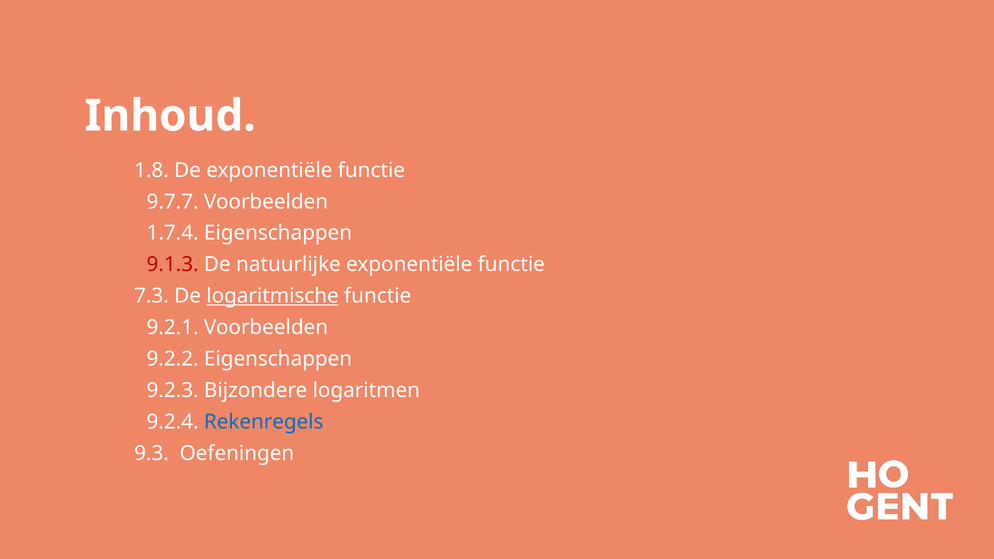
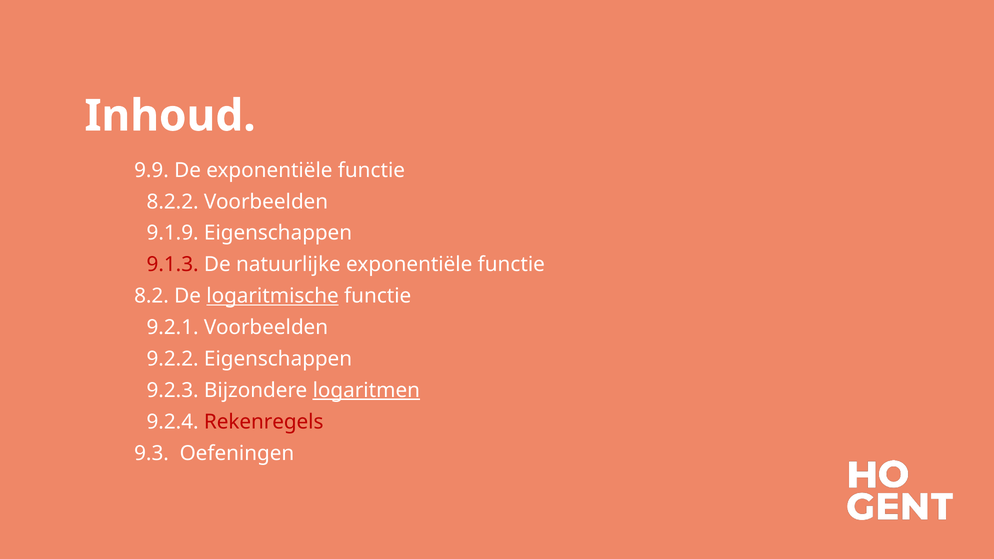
1.8: 1.8 -> 9.9 (152, 170)
9.7.7: 9.7.7 -> 8.2.2 (173, 202)
1.7.4: 1.7.4 -> 9.1.9 (173, 233)
7.3: 7.3 -> 8.2 (152, 296)
logaritmen underline: none -> present (366, 391)
Rekenregels colour: blue -> red (264, 422)
